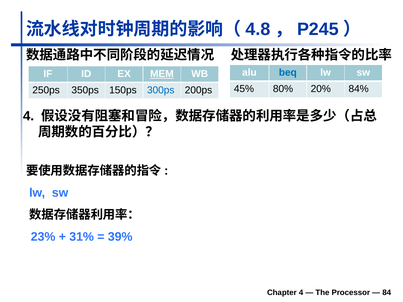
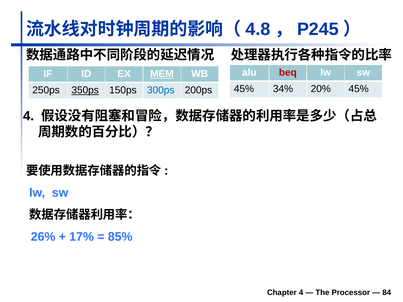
beq colour: blue -> red (288, 73)
80%: 80% -> 34% (283, 89)
20% 84%: 84% -> 45% (359, 89)
350ps underline: none -> present (85, 90)
23%: 23% -> 26% (43, 237)
31%: 31% -> 17% (82, 237)
39%: 39% -> 85% (120, 237)
